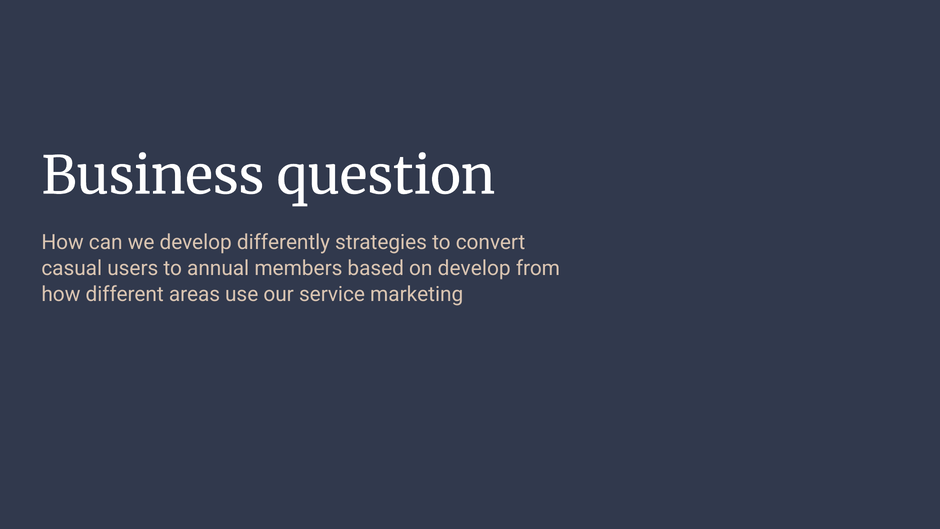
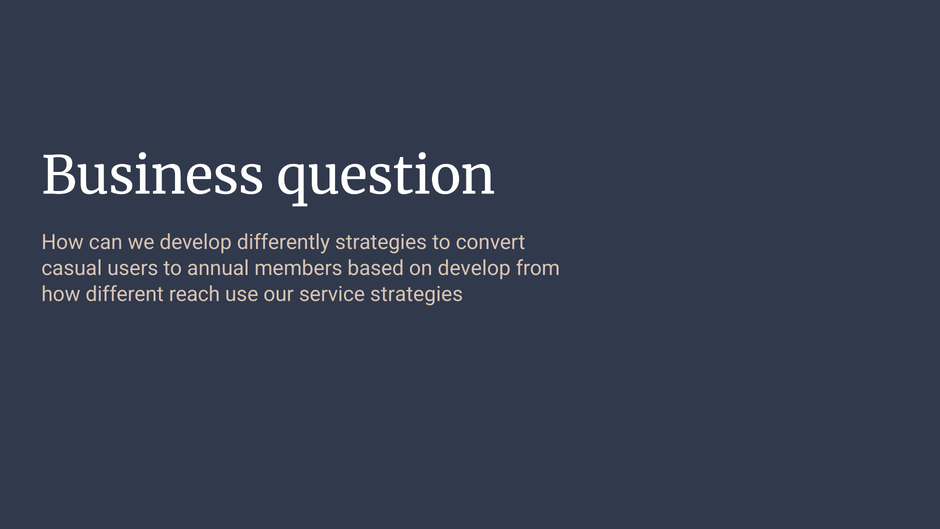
areas: areas -> reach (195, 294)
service marketing: marketing -> strategies (417, 294)
